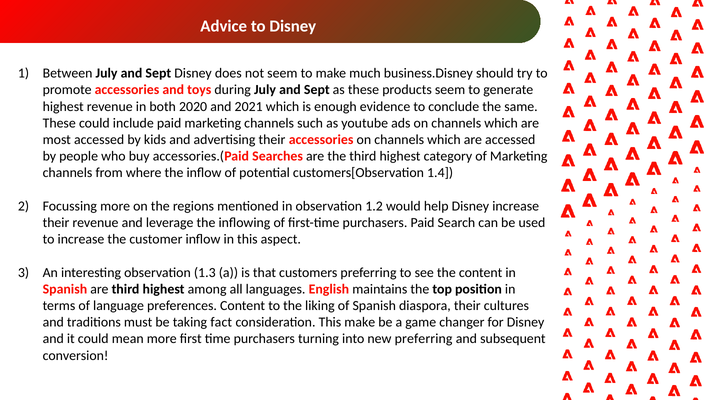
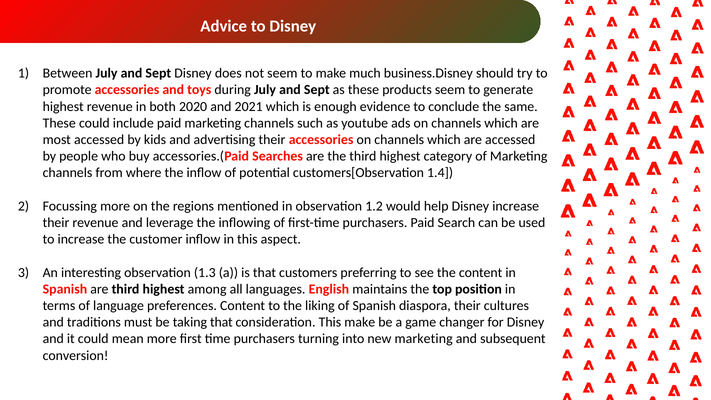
taking fact: fact -> that (221, 322)
new preferring: preferring -> marketing (424, 339)
